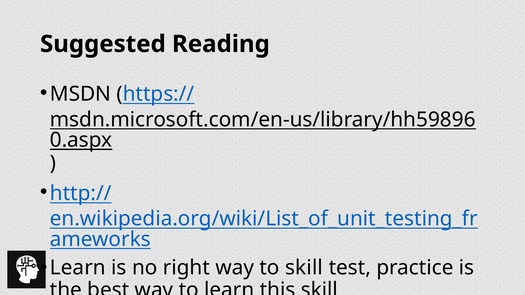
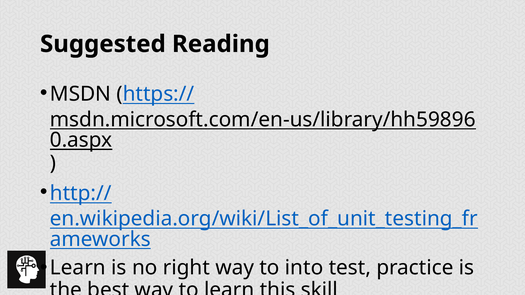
to skill: skill -> into (304, 268)
